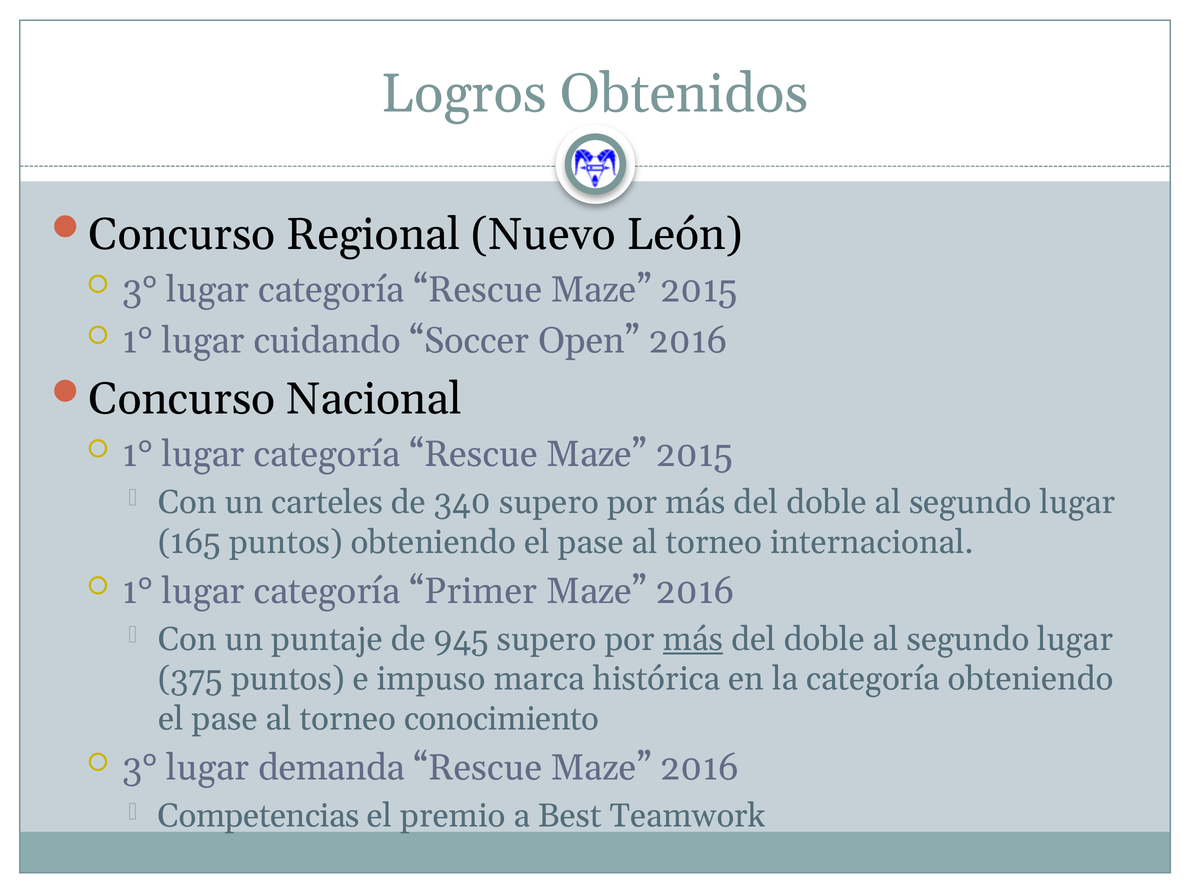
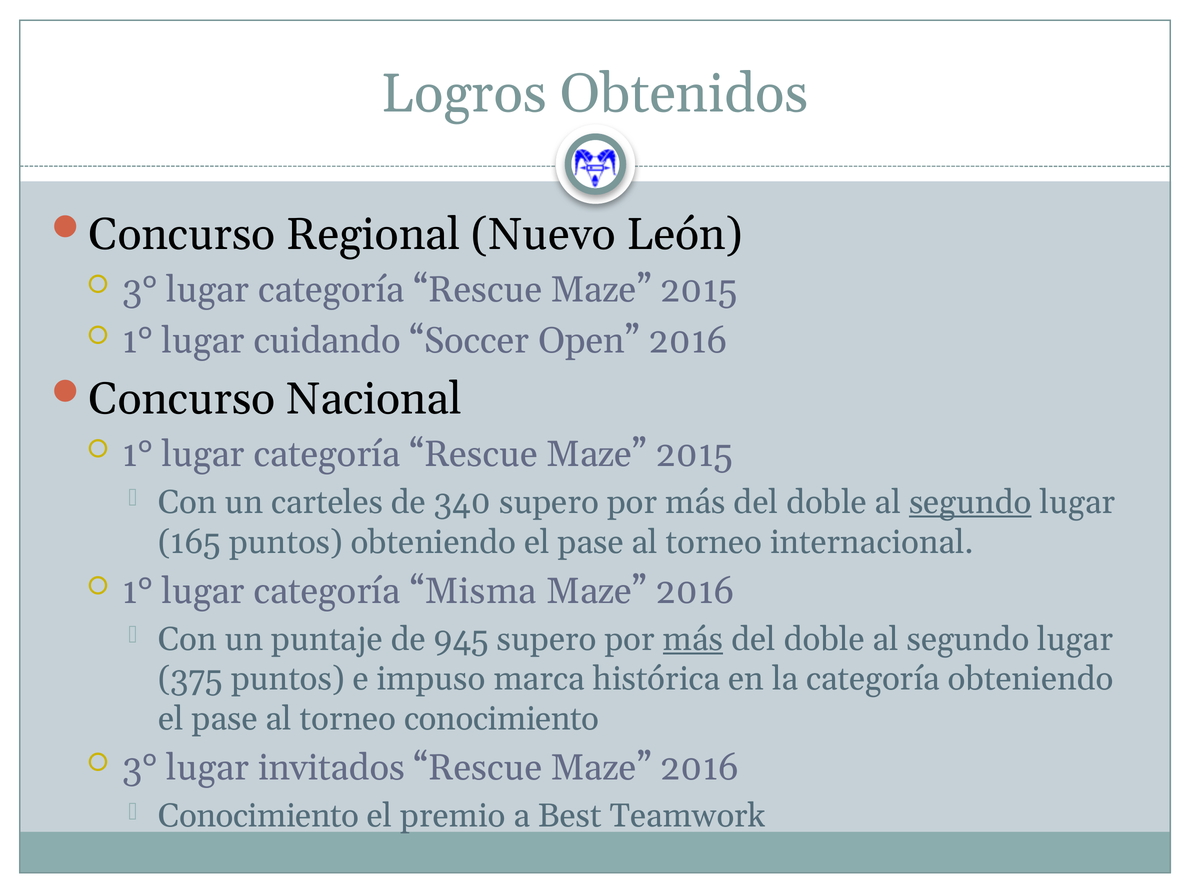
segundo underline: none -> present (970, 502)
Primer: Primer -> Misma (473, 591)
demanda: demanda -> invitados (332, 768)
Competencias: Competencias -> Conocimiento (259, 816)
